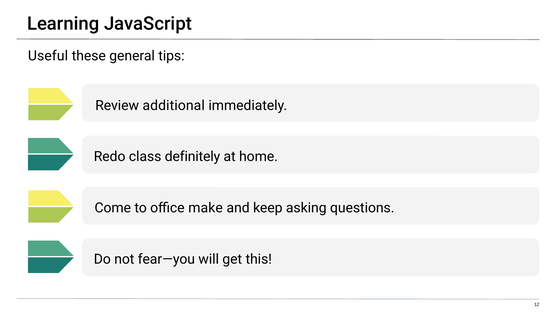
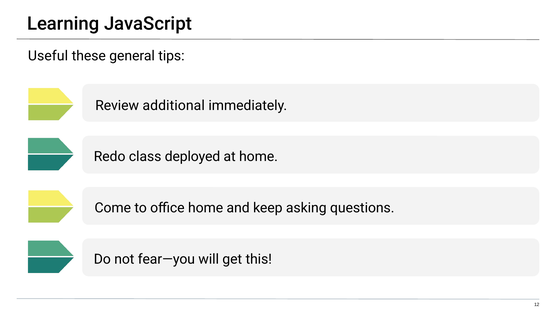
definitely: definitely -> deployed (192, 156)
office make: make -> home (206, 208)
